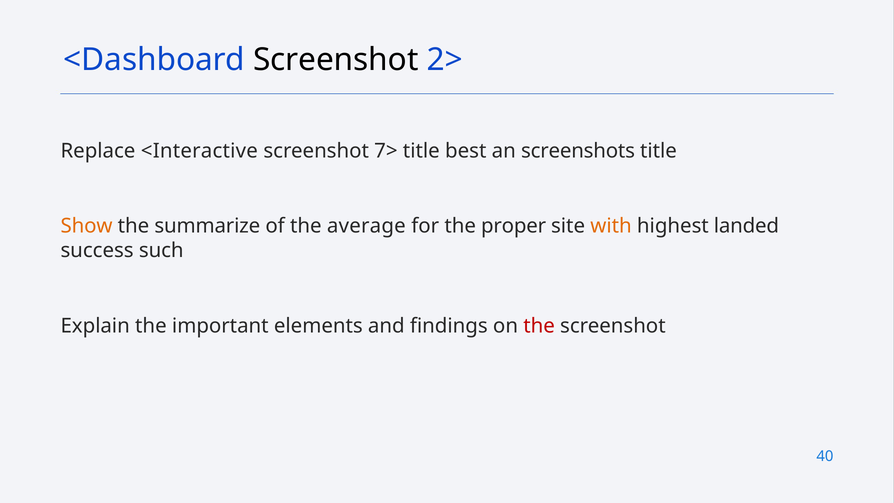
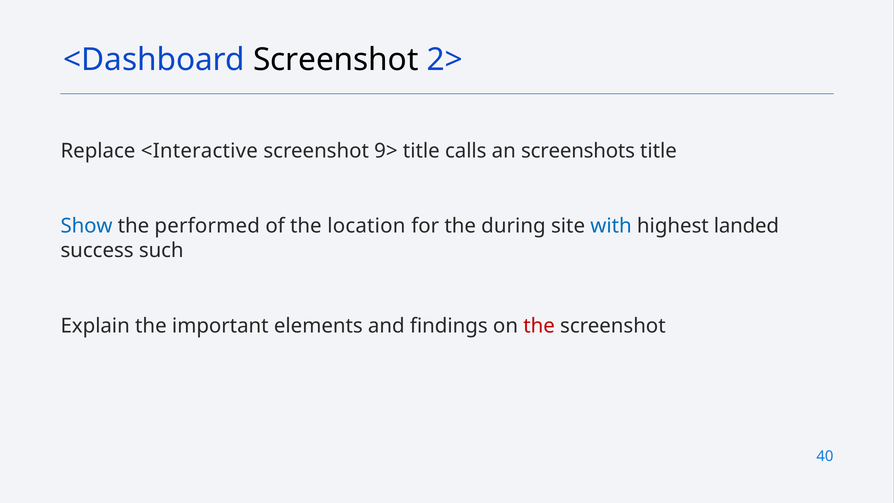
7>: 7> -> 9> (386, 151)
best: best -> calls (466, 151)
Show colour: orange -> blue (87, 226)
summarize: summarize -> performed (207, 226)
average: average -> location (366, 226)
proper: proper -> during (513, 226)
with colour: orange -> blue (611, 226)
